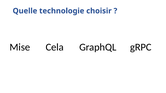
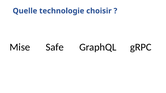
Cela: Cela -> Safe (55, 47)
